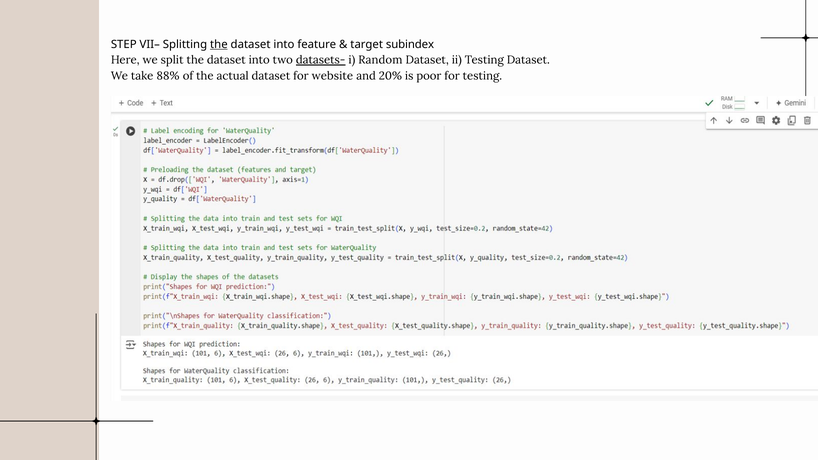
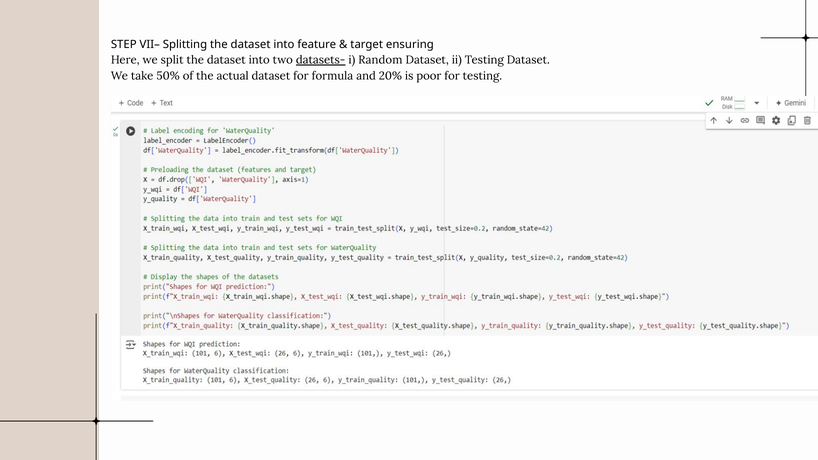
the underline: present -> none (219, 44)
subindex: subindex -> ensuring (410, 44)
88%: 88% -> 50% (168, 76)
website: website -> formula (332, 76)
